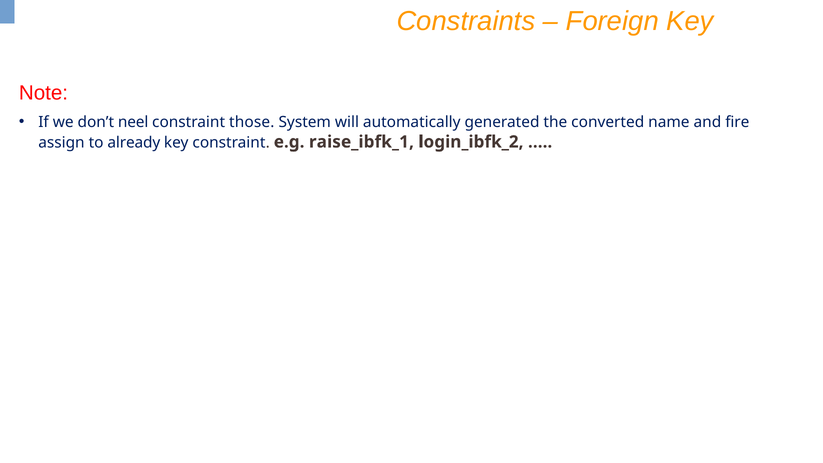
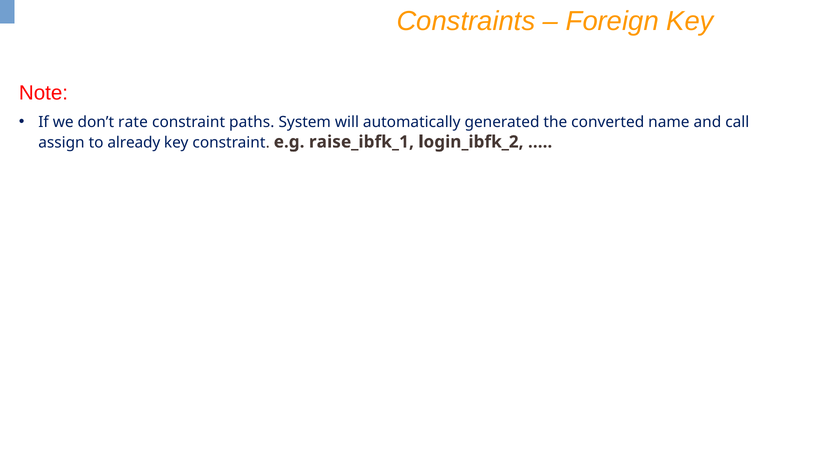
neel: neel -> rate (133, 122)
those: those -> paths (252, 122)
fire: fire -> call (737, 122)
